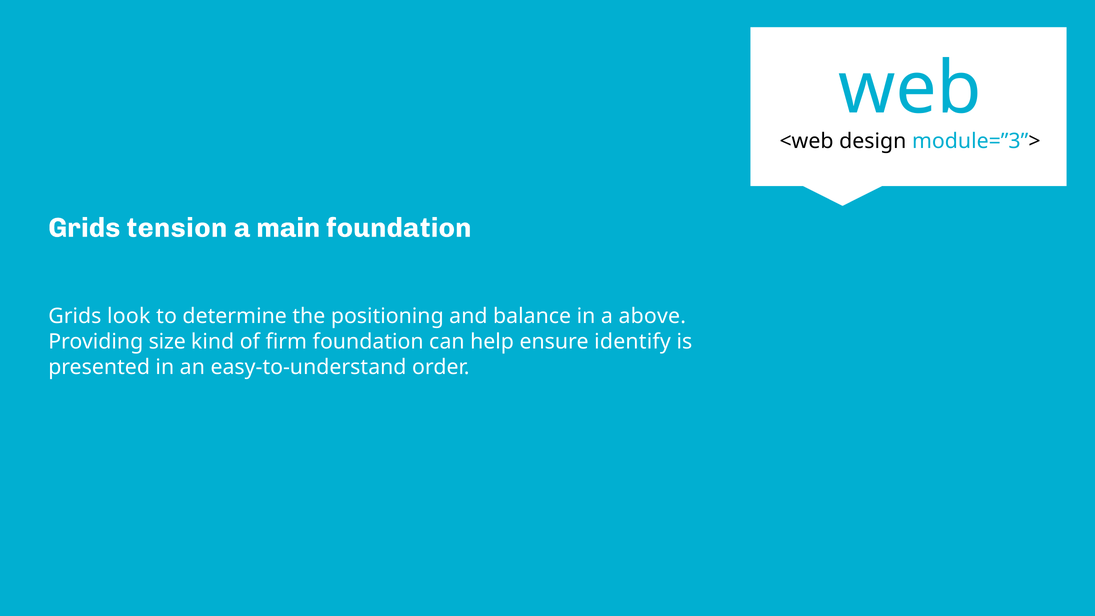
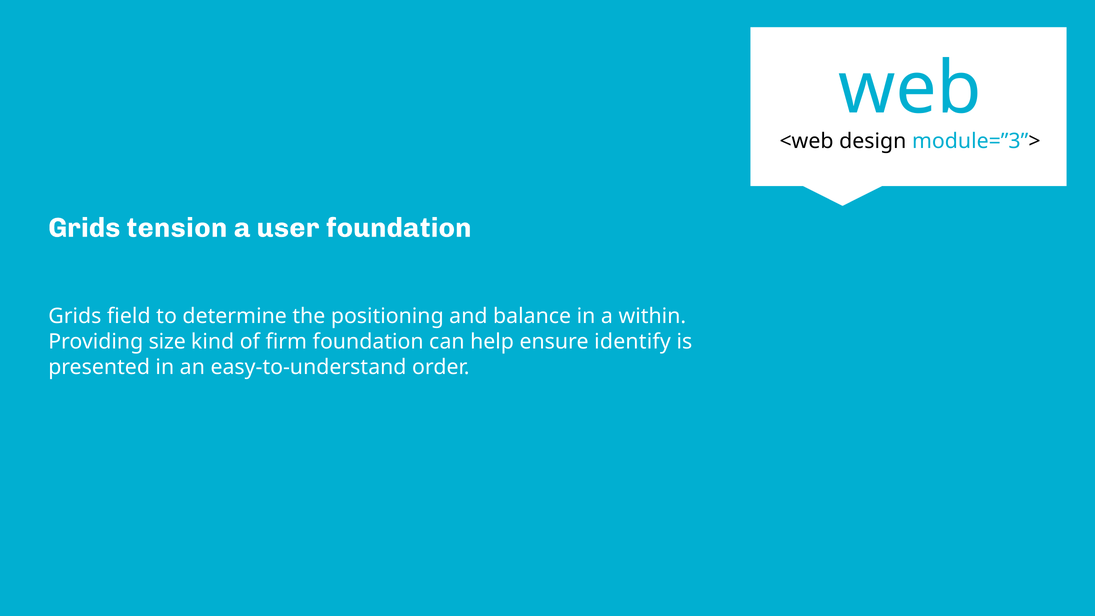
main: main -> user (288, 228)
look: look -> field (129, 316)
above: above -> within (652, 316)
